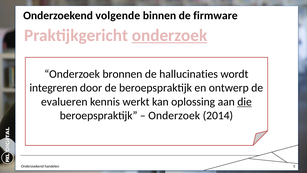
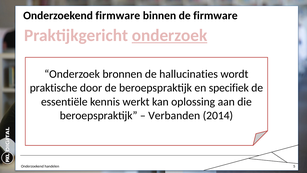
Onderzoekend volgende: volgende -> firmware (118, 16)
integreren: integreren -> praktische (54, 88)
ontwerp: ontwerp -> specifiek (229, 88)
evalueren: evalueren -> essentiële (64, 102)
die underline: present -> none (245, 102)
Onderzoek: Onderzoek -> Verbanden (174, 115)
